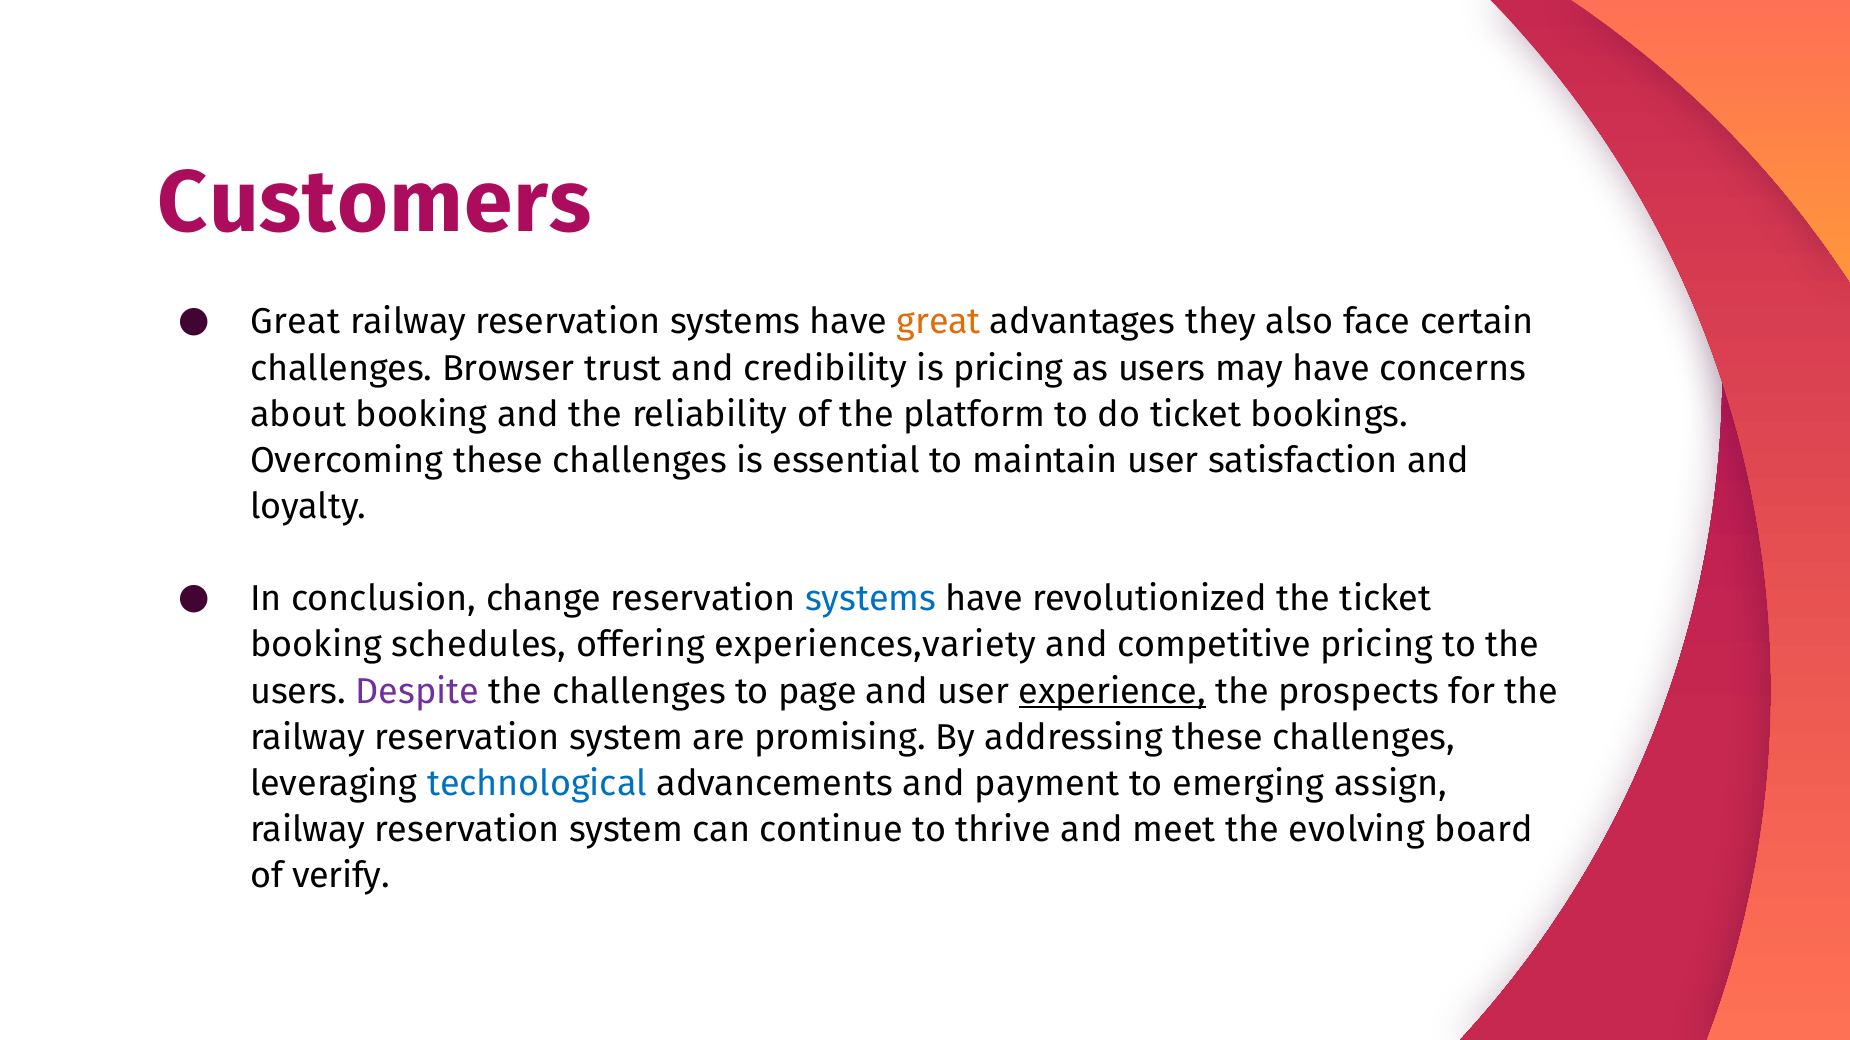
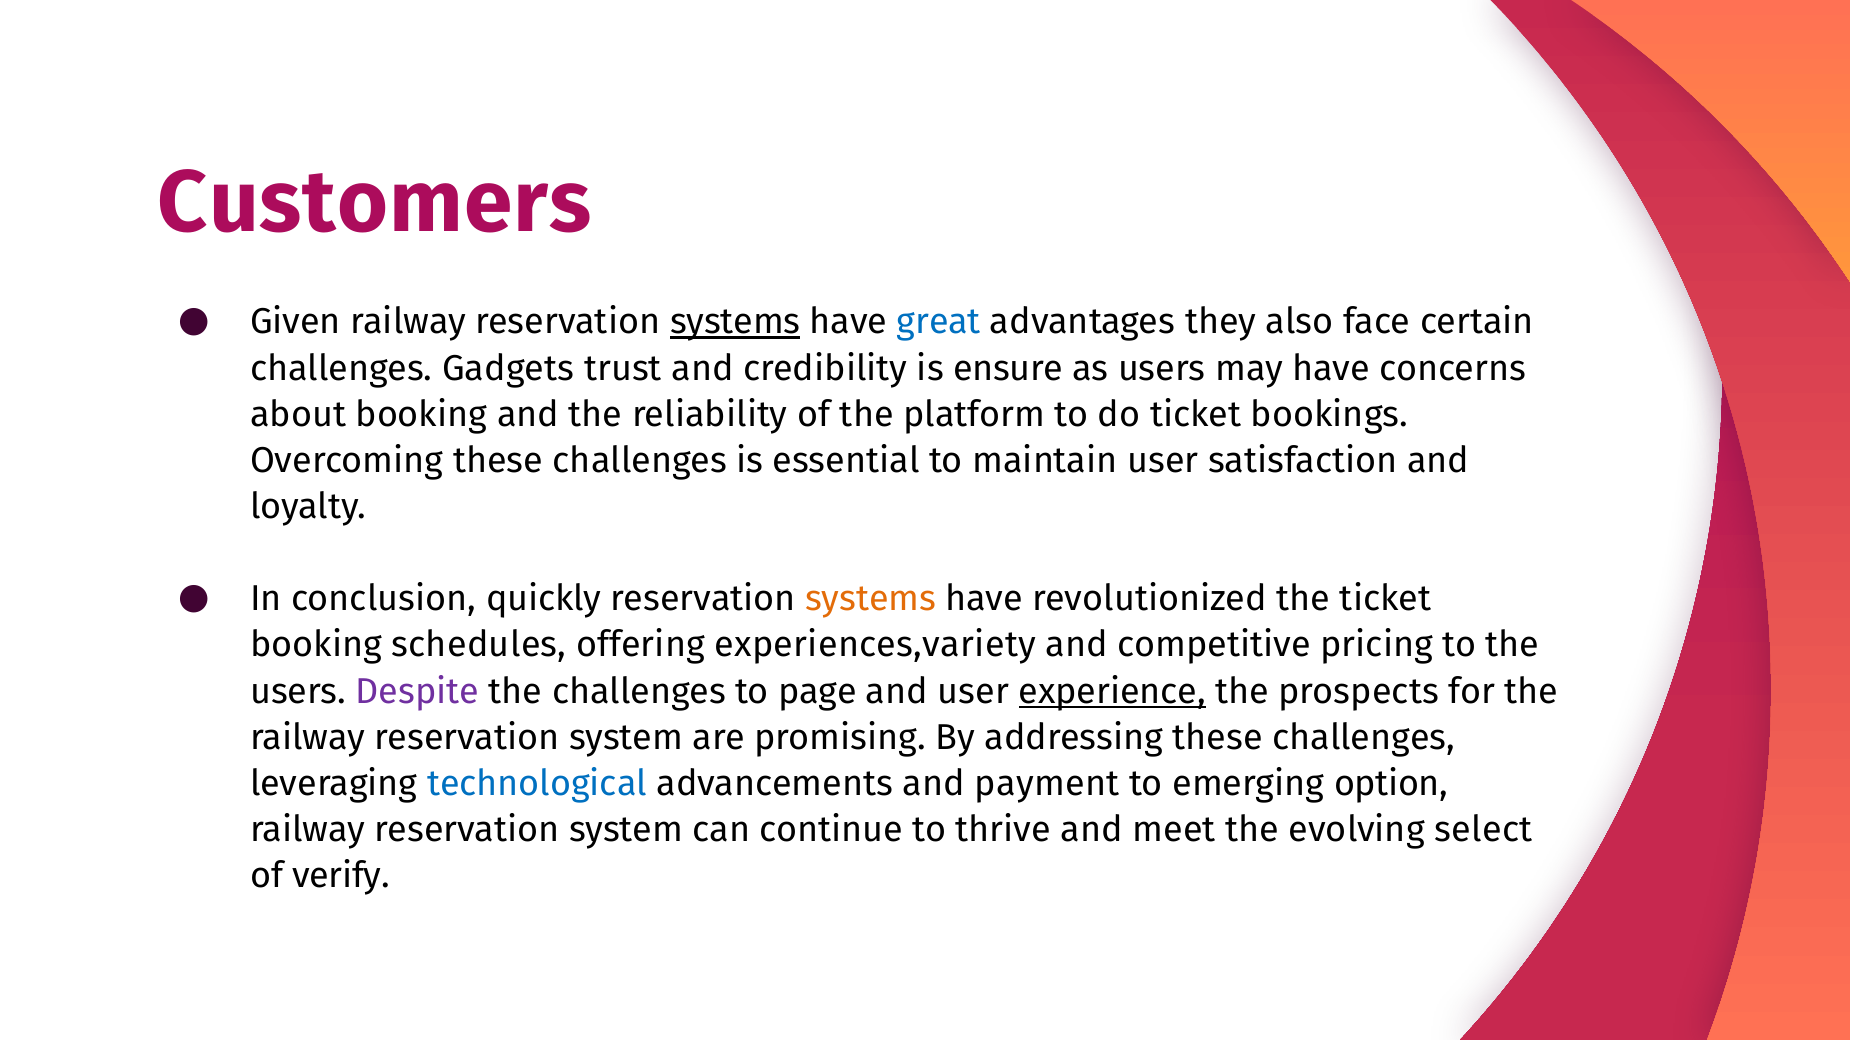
Great: Great -> Given (296, 322)
systems underline: none -> present (735, 322)
great colour: orange -> blue (939, 322)
Browser: Browser -> Gadgets (508, 368)
is pricing: pricing -> ensure (1008, 368)
change: change -> quickly (544, 599)
systems colour: blue -> orange (871, 599)
assign: assign -> option (1391, 784)
board: board -> select (1484, 830)
